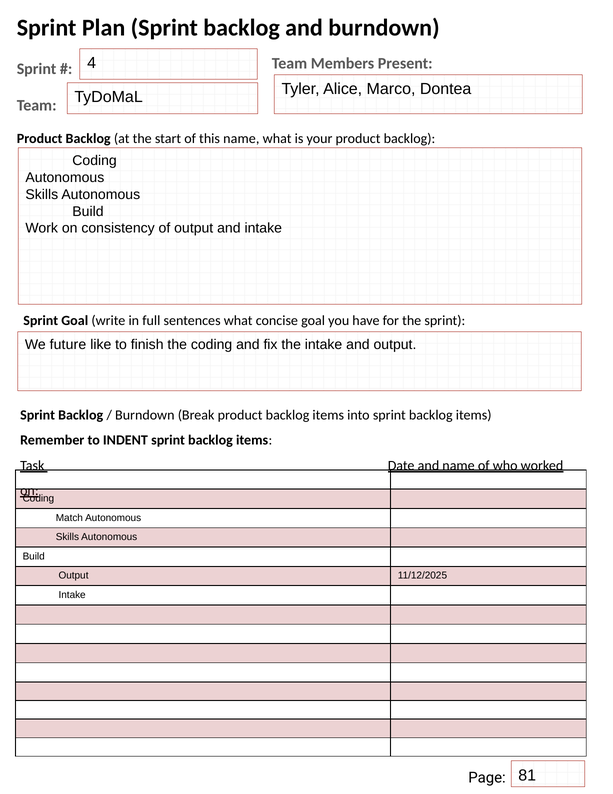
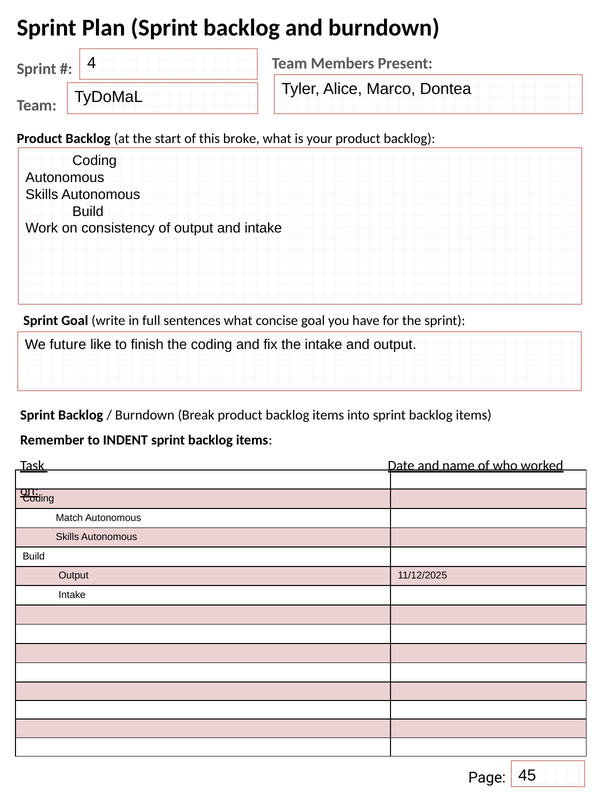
this name: name -> broke (241, 138)
81: 81 -> 45 (527, 775)
